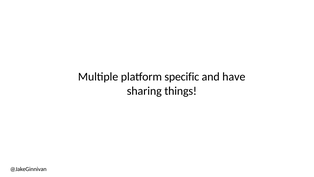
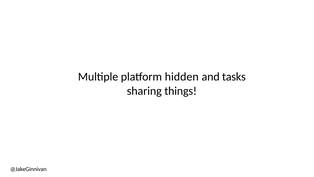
specific: specific -> hidden (182, 77)
have: have -> tasks (234, 77)
